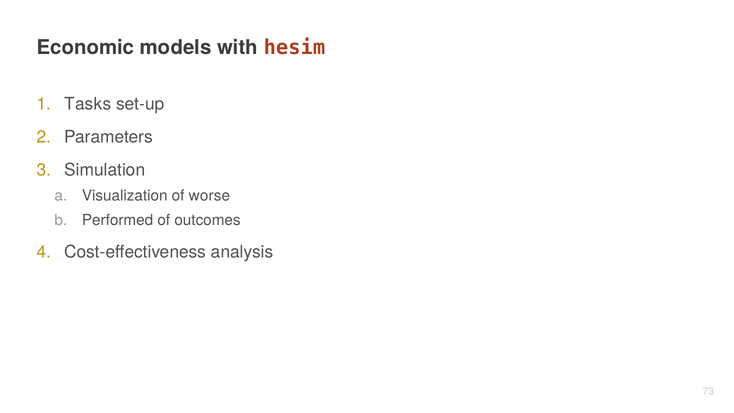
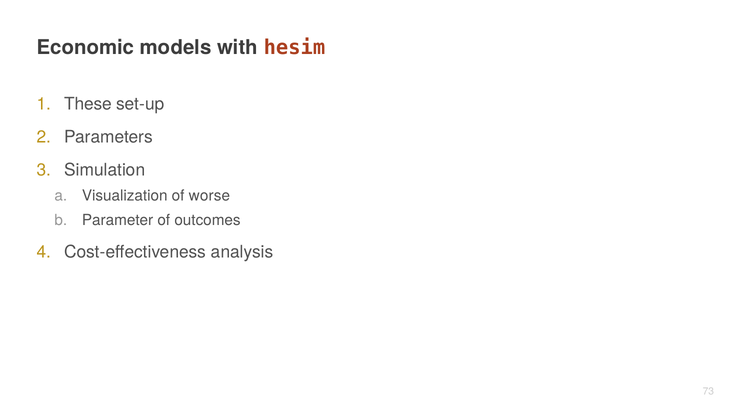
Tasks: Tasks -> These (88, 104)
Performed: Performed -> Parameter (118, 220)
